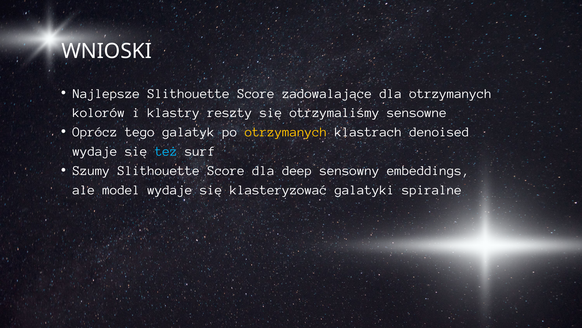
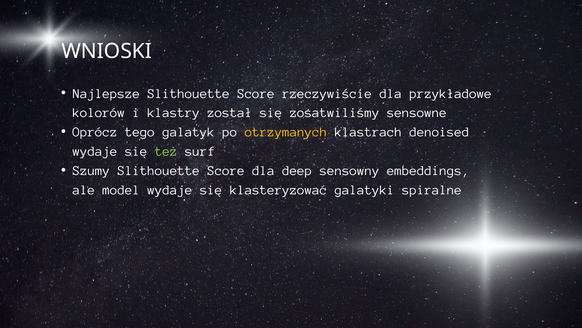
zadowalające: zadowalające -> rzeczywiście (327, 93)
dla otrzymanych: otrzymanych -> przykładowe (451, 93)
reszty: reszty -> został (230, 113)
otrzymaliśmy: otrzymaliśmy -> zosatwiliśmy (335, 113)
też colour: light blue -> light green (166, 151)
